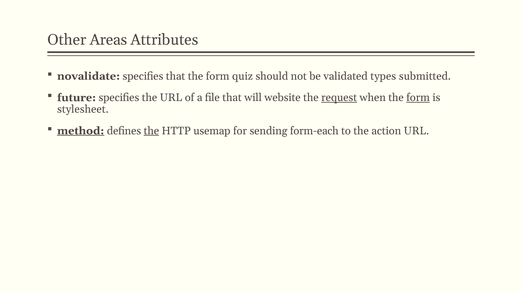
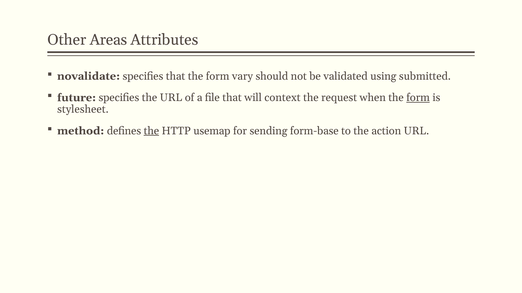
quiz: quiz -> vary (242, 76)
types: types -> using (383, 76)
website: website -> context (282, 98)
request underline: present -> none (339, 98)
method underline: present -> none (81, 131)
form-each: form-each -> form-base (314, 131)
